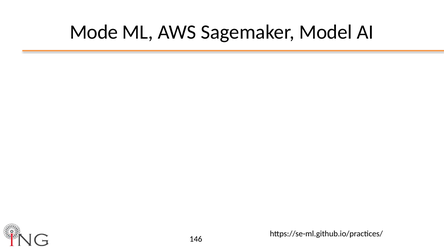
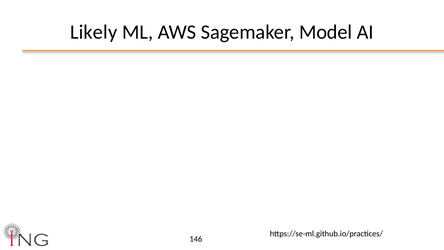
Mode: Mode -> Likely (94, 32)
